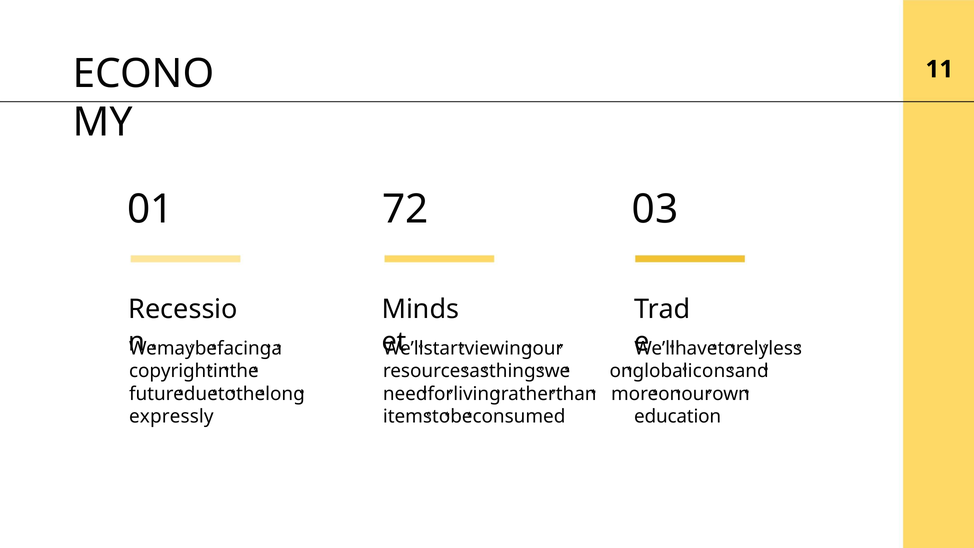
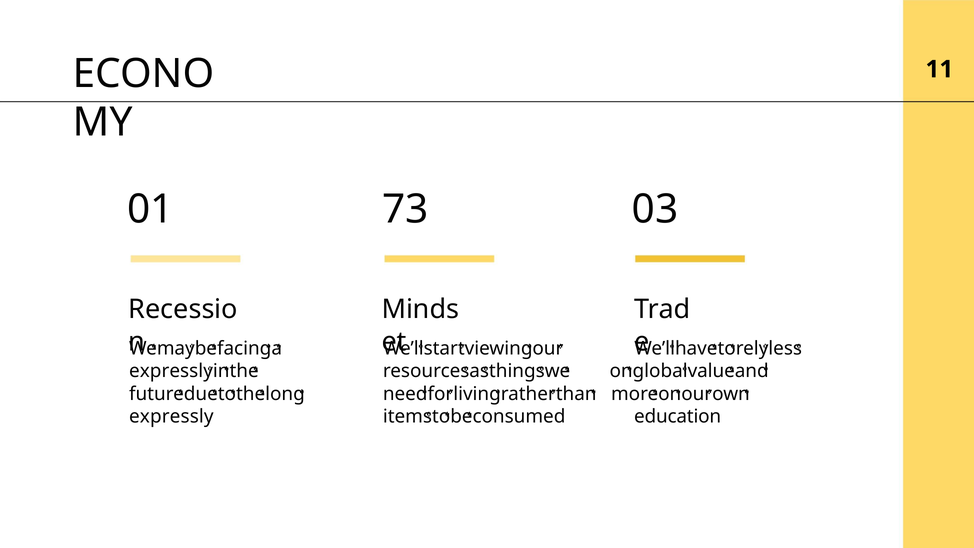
72: 72 -> 73 (405, 209)
copyright: copyright -> expressly (171, 371)
icons: icons -> value (711, 371)
